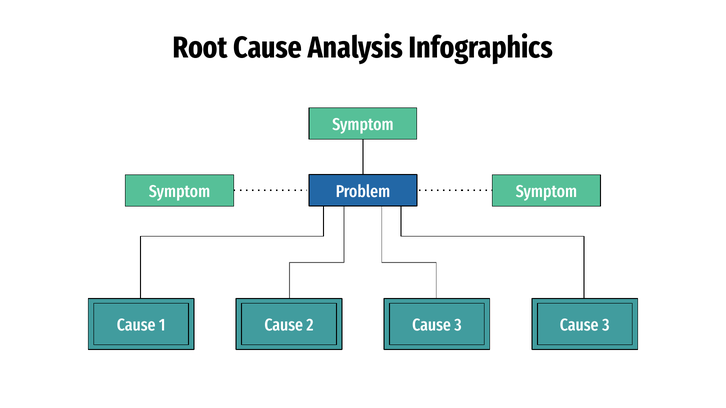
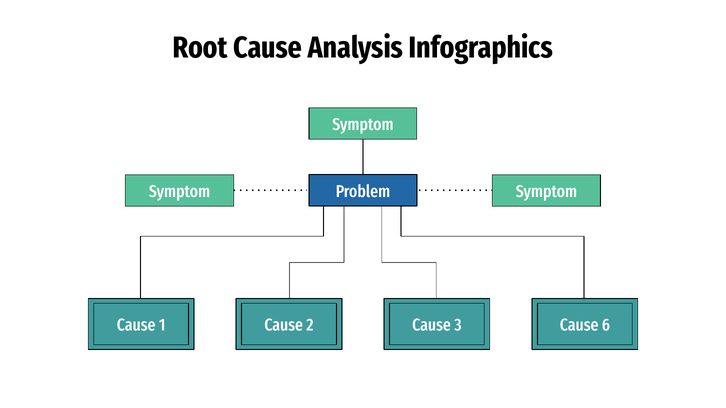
3: 3 -> 6 (606, 326)
